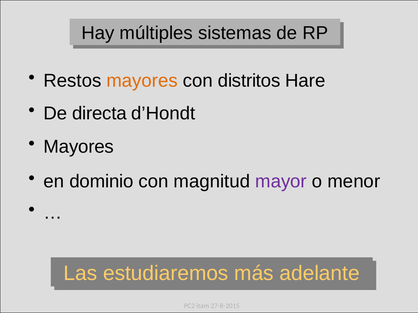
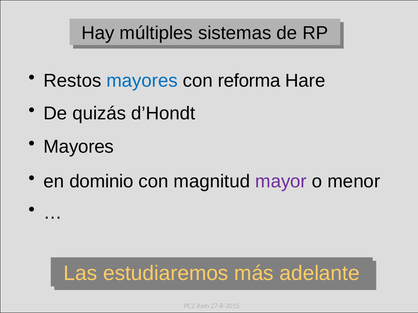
mayores colour: orange -> blue (142, 81)
distritos: distritos -> reforma (249, 81)
directa: directa -> quizás (99, 113)
